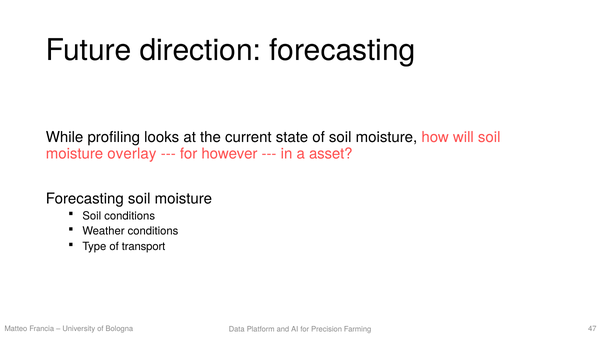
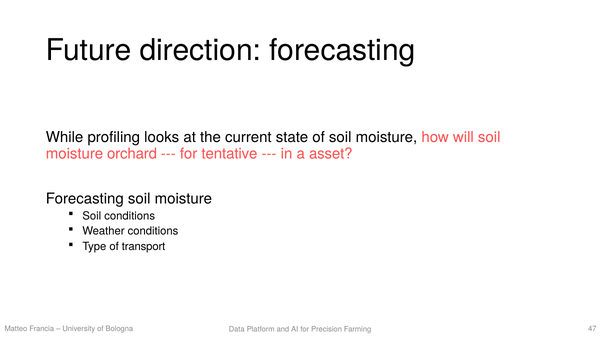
overlay: overlay -> orchard (132, 154)
however: however -> tentative (229, 154)
